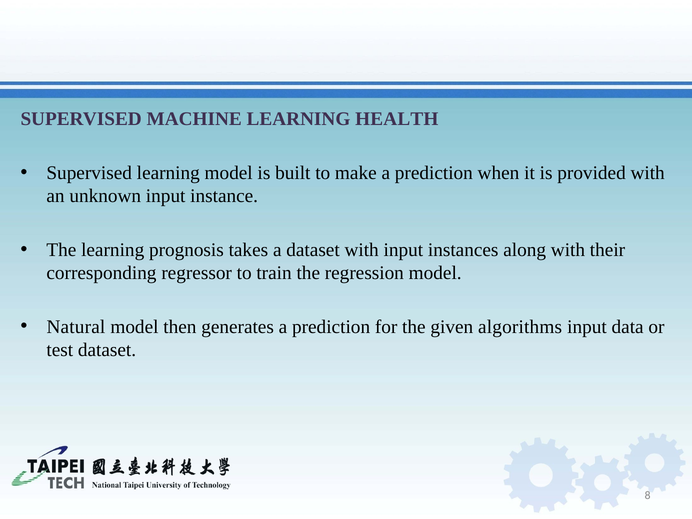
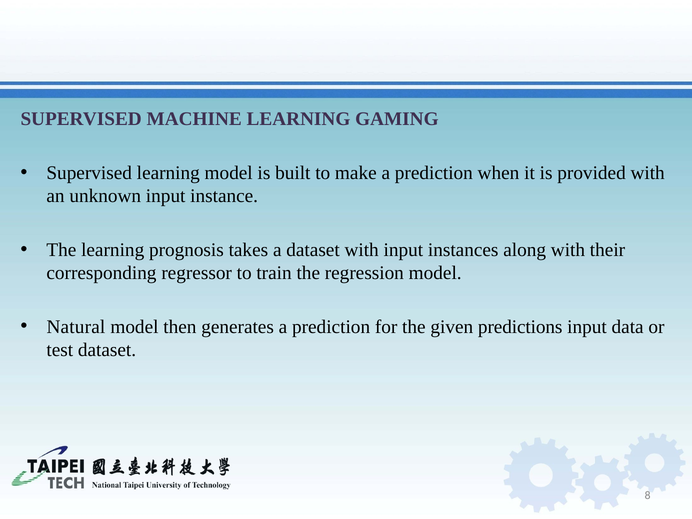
HEALTH: HEALTH -> GAMING (397, 119)
algorithms: algorithms -> predictions (520, 327)
